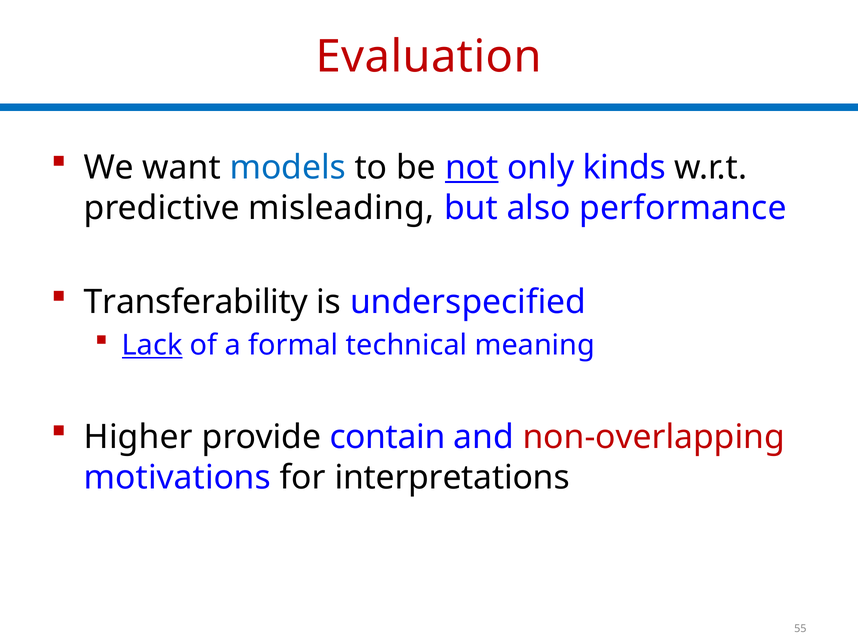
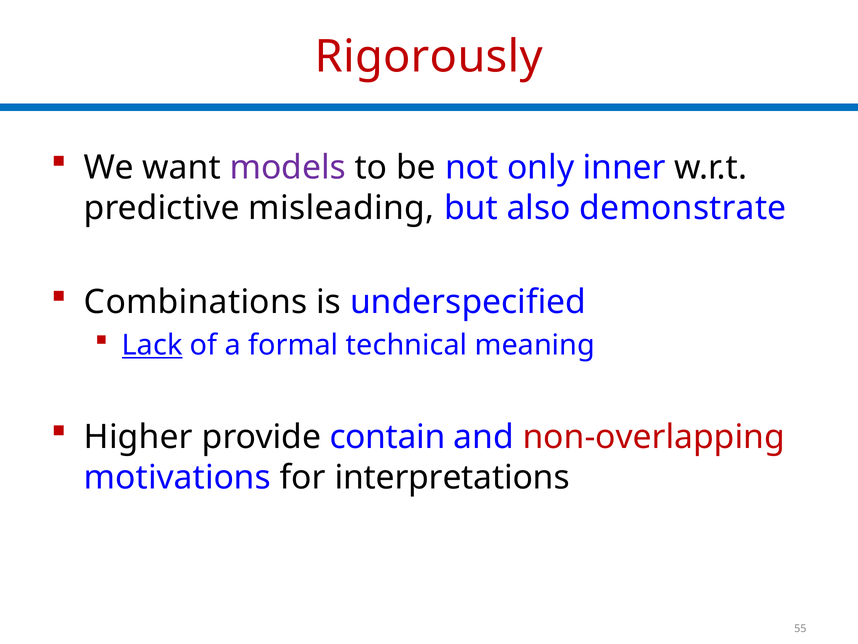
Evaluation: Evaluation -> Rigorously (429, 57)
models colour: blue -> purple (288, 167)
not underline: present -> none (472, 167)
kinds: kinds -> inner (624, 167)
performance: performance -> demonstrate (683, 208)
Transferability: Transferability -> Combinations (196, 302)
